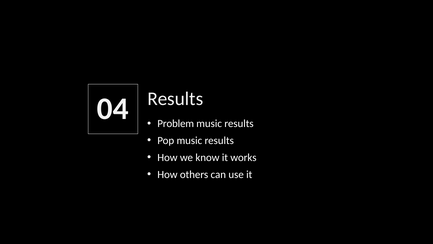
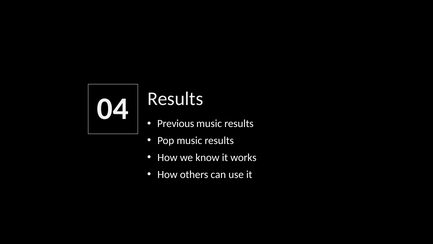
Problem: Problem -> Previous (176, 123)
